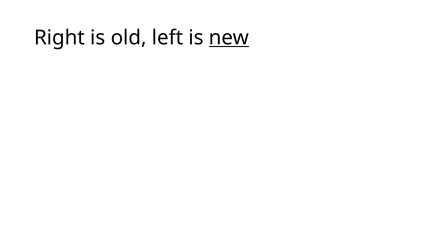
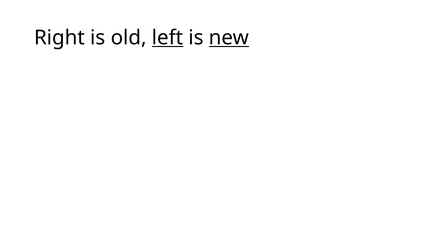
left underline: none -> present (168, 38)
